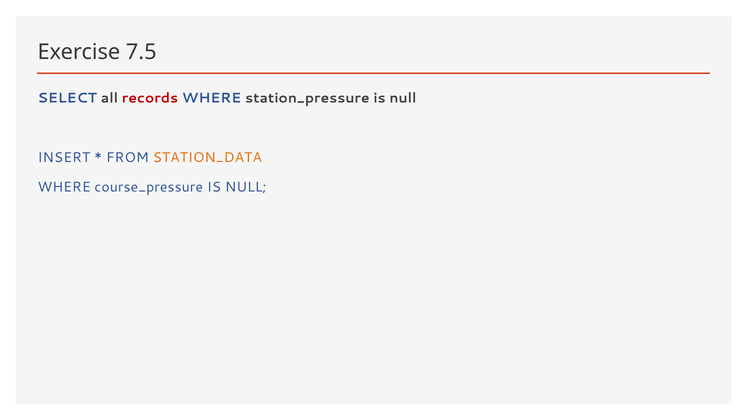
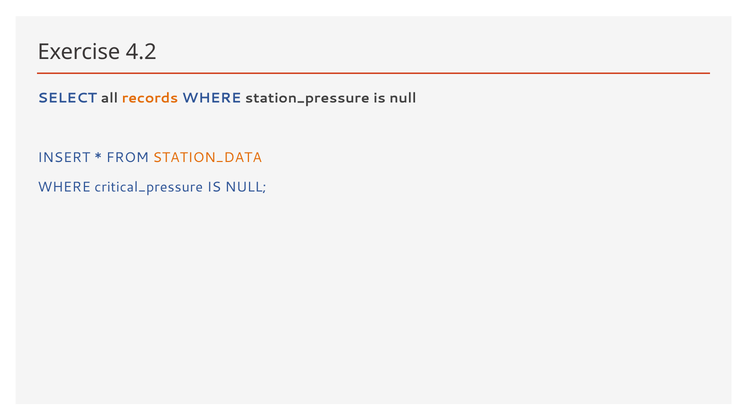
7.5: 7.5 -> 4.2 (141, 52)
records colour: red -> orange (150, 98)
course_pressure: course_pressure -> critical_pressure (149, 187)
